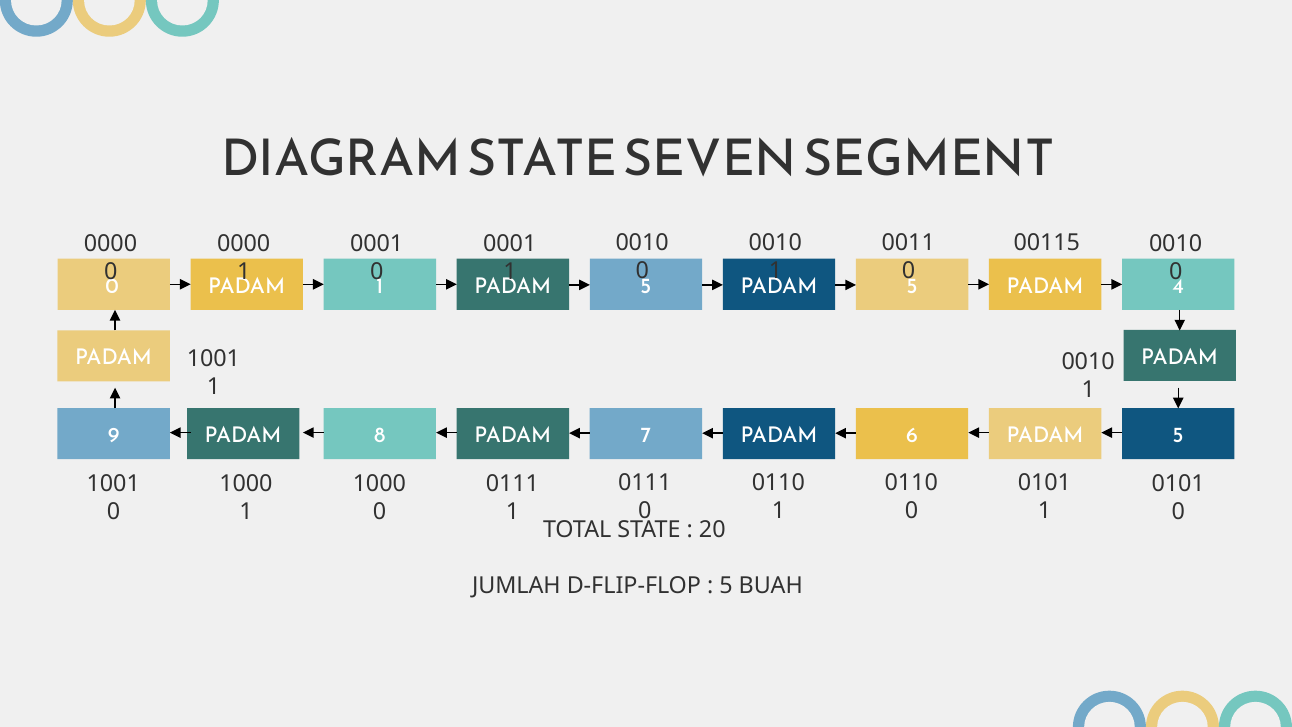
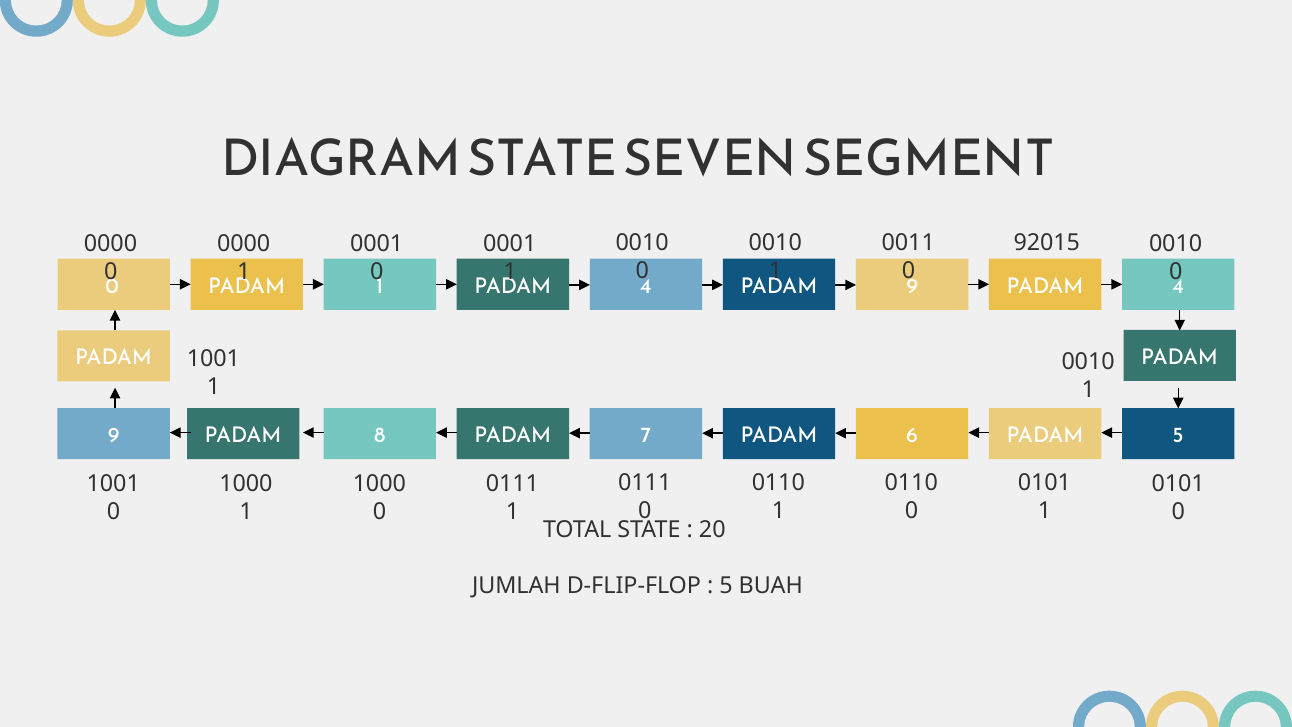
00115: 00115 -> 92015 (1047, 243)
5: 5 -> 4 (646, 286)
5: 5 -> 9 (912, 286)
